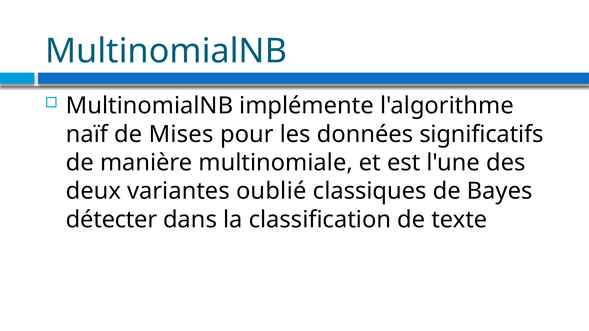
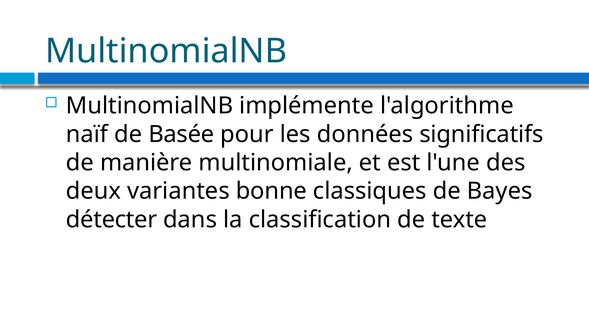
Mises: Mises -> Basée (181, 134)
oublié: oublié -> bonne (271, 191)
